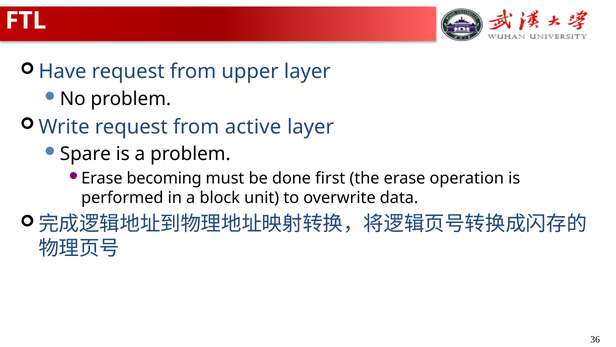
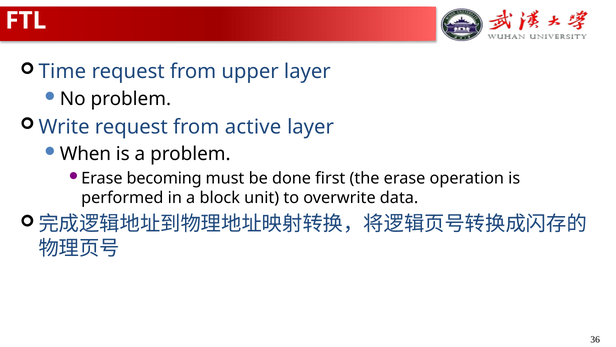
Have: Have -> Time (62, 72)
Spare: Spare -> When (85, 154)
